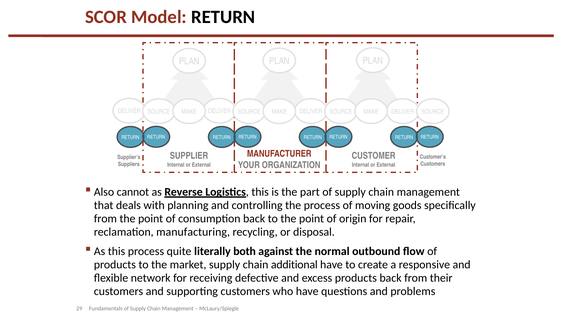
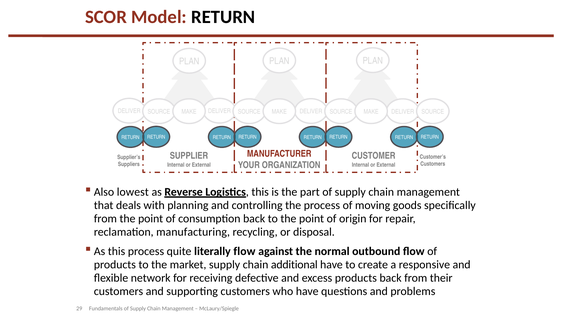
cannot: cannot -> lowest (133, 192)
literally both: both -> flow (244, 251)
